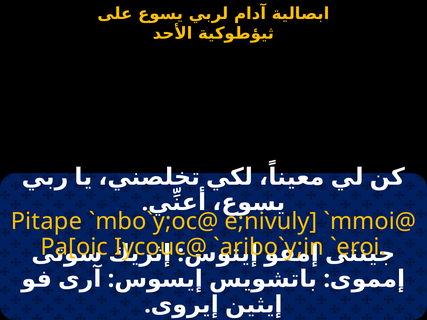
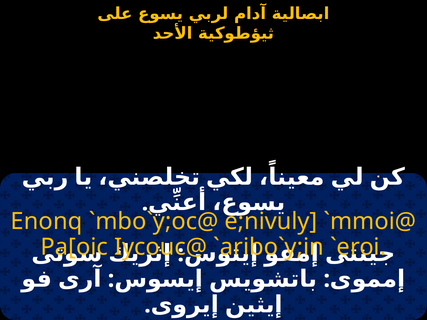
Pitape: Pitape -> Enonq (47, 221)
